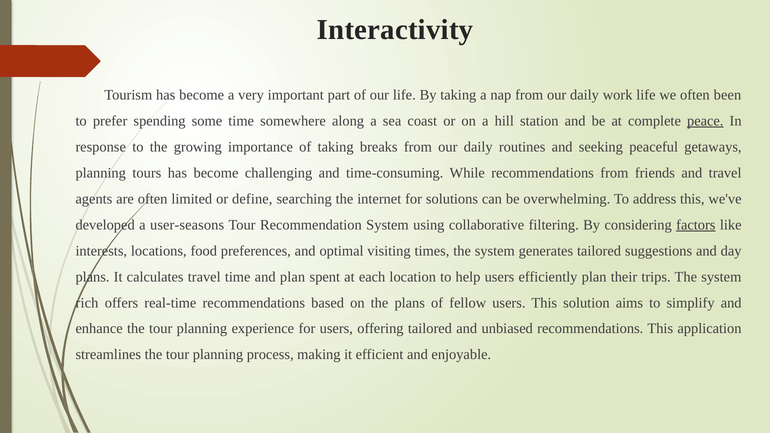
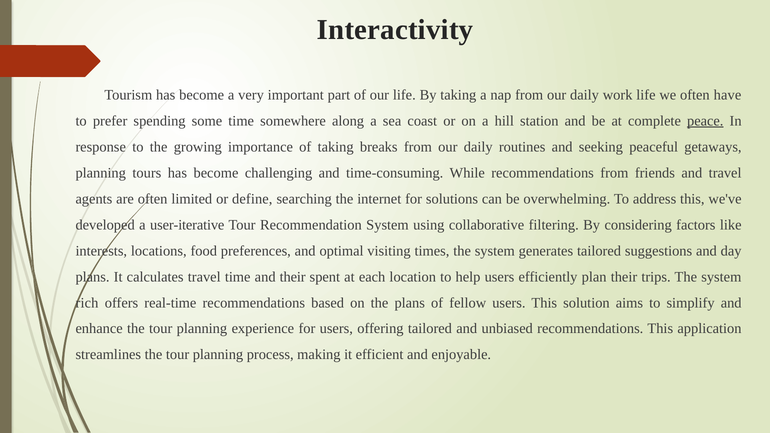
been: been -> have (728, 95)
user-seasons: user-seasons -> user-iterative (187, 225)
factors underline: present -> none (696, 225)
and plan: plan -> their (293, 277)
